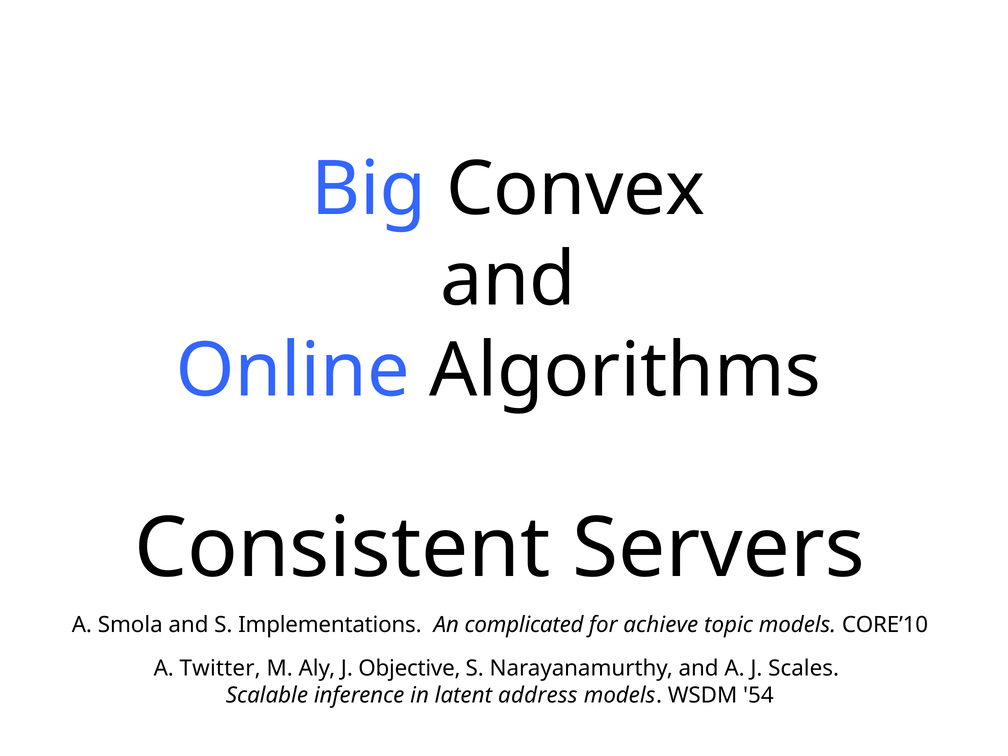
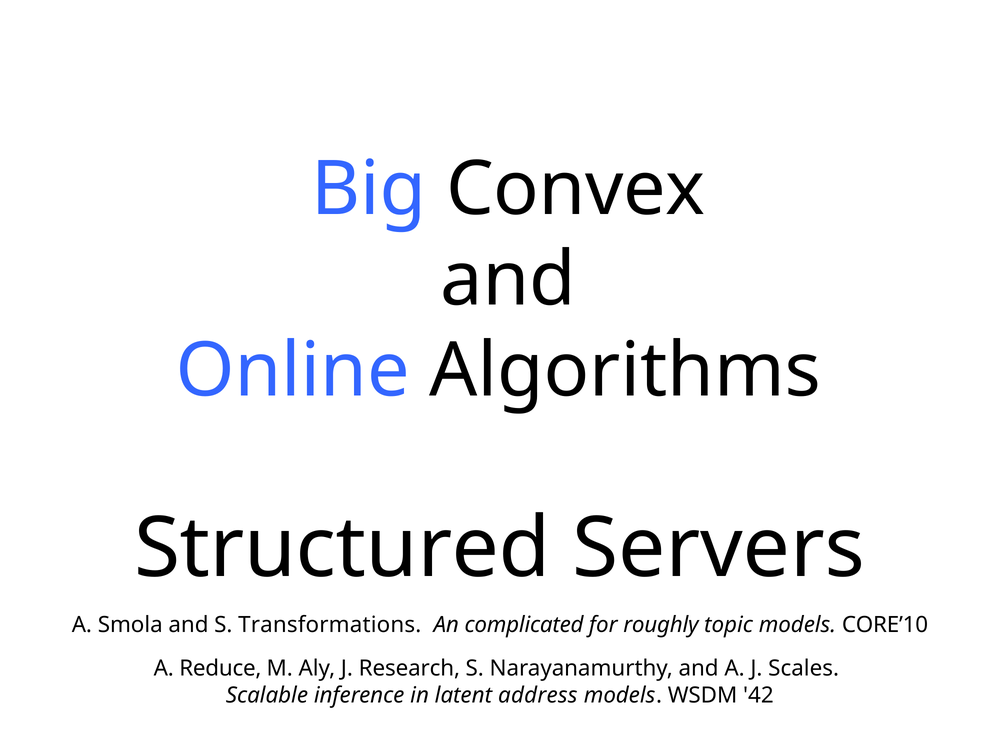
Consistent: Consistent -> Structured (342, 548)
Implementations: Implementations -> Transformations (330, 625)
achieve: achieve -> roughly (661, 625)
Twitter: Twitter -> Reduce (220, 668)
Objective: Objective -> Research (409, 668)
54: 54 -> 42 (758, 695)
